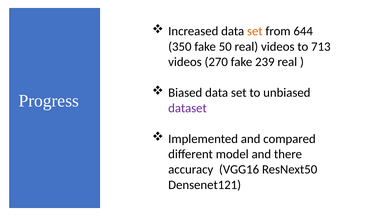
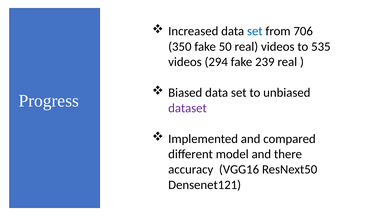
set colour: orange -> blue (255, 31)
644: 644 -> 706 (303, 31)
713: 713 -> 535 (321, 46)
270: 270 -> 294 (216, 62)
